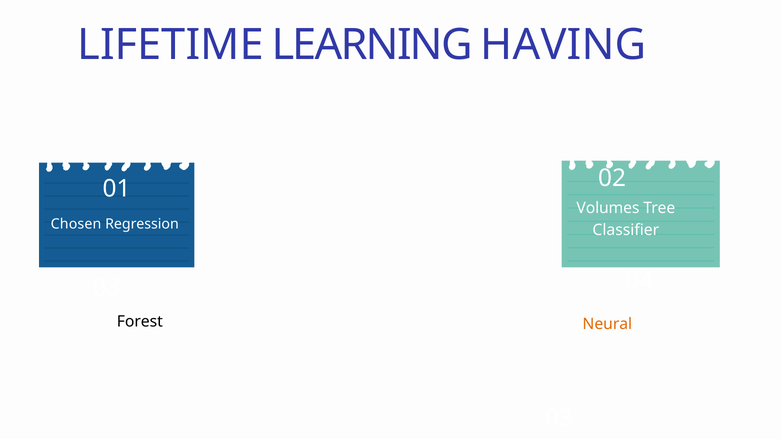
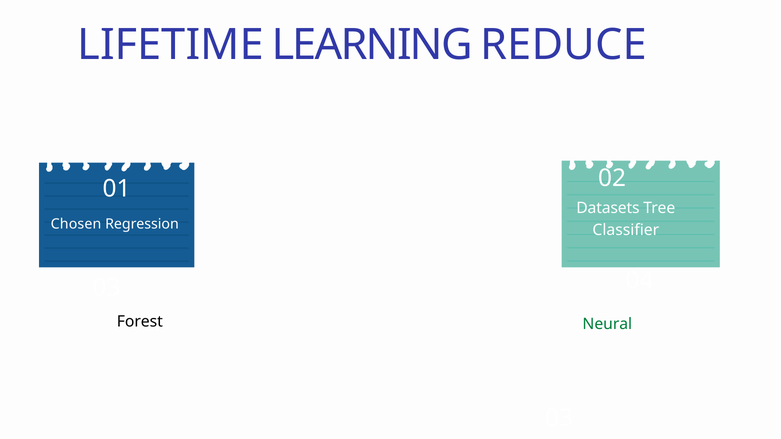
HAVING: HAVING -> REDUCE (563, 45)
Volumes: Volumes -> Datasets (608, 208)
Neural colour: orange -> green (607, 324)
